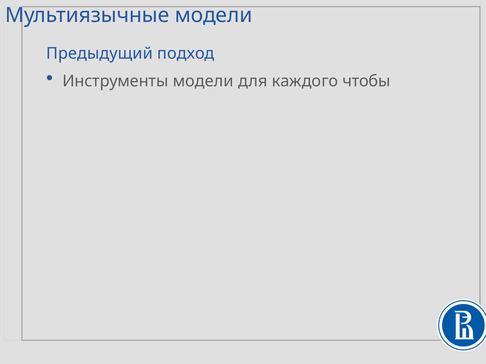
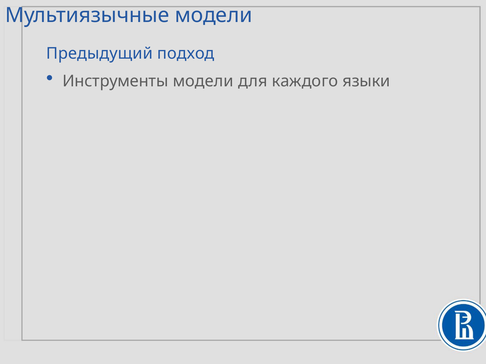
чтобы: чтобы -> языки (366, 81)
